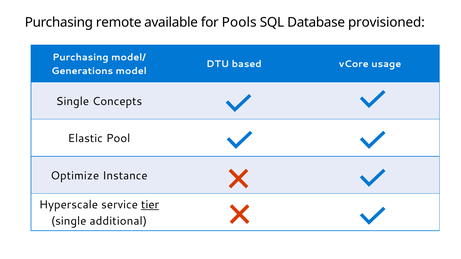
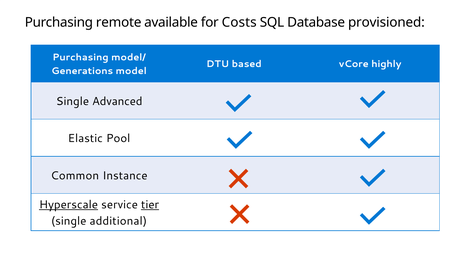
Pools: Pools -> Costs (239, 22)
usage: usage -> highly (386, 64)
Concepts: Concepts -> Advanced (117, 101)
Optimize: Optimize -> Common (75, 176)
Hyperscale underline: none -> present (69, 205)
